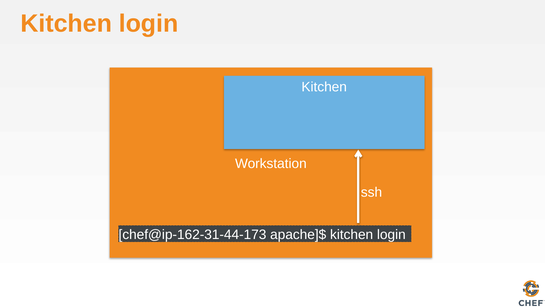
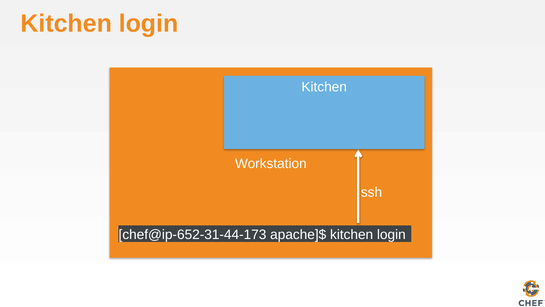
chef@ip-162-31-44-173: chef@ip-162-31-44-173 -> chef@ip-652-31-44-173 (192, 234)
